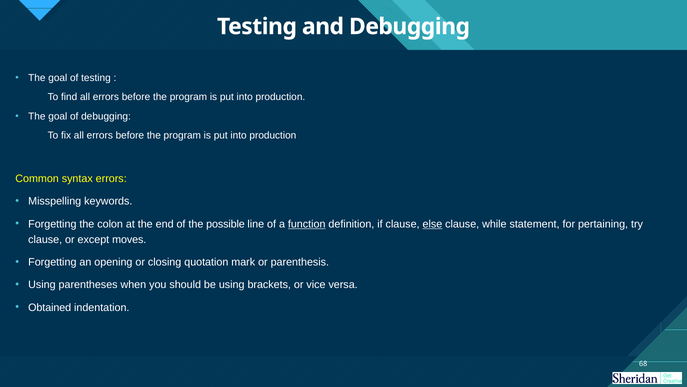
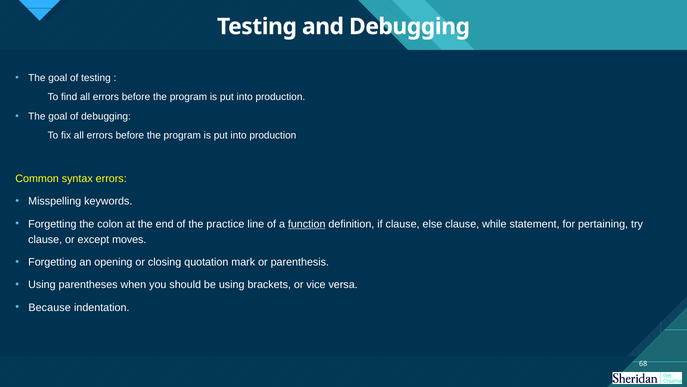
possible: possible -> practice (225, 224)
else underline: present -> none (432, 224)
Obtained: Obtained -> Because (50, 307)
